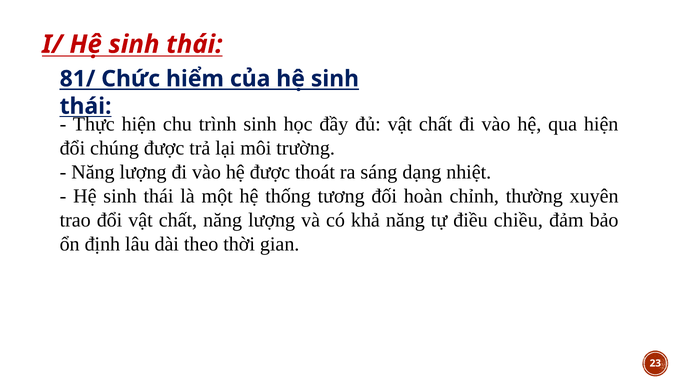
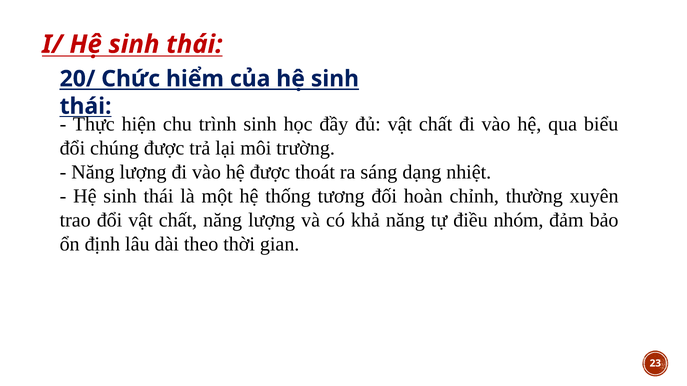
81/: 81/ -> 20/ (78, 79)
qua hiện: hiện -> biểu (601, 124)
chiều: chiều -> nhóm (519, 221)
